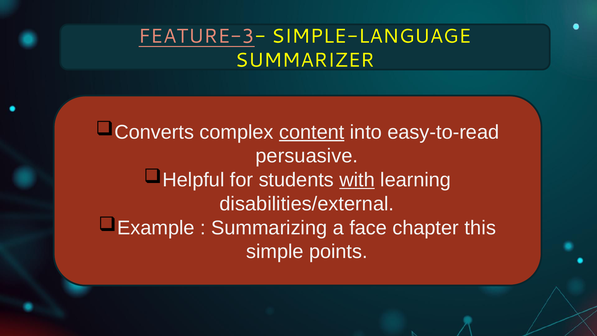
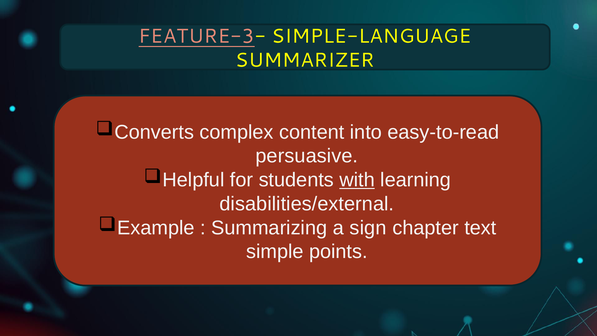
content underline: present -> none (312, 132)
face: face -> sign (368, 228)
this: this -> text (480, 228)
